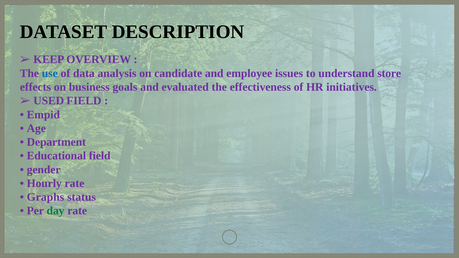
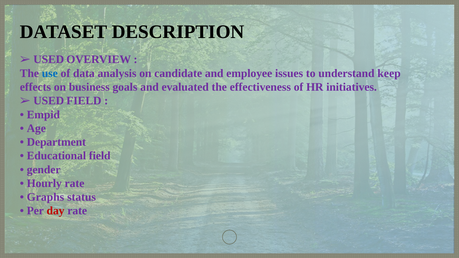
KEEP: KEEP -> USED (49, 60)
store: store -> keep (389, 73)
day colour: green -> red (56, 211)
